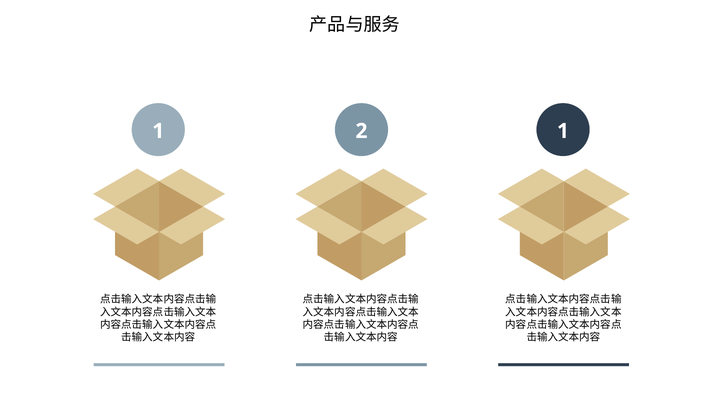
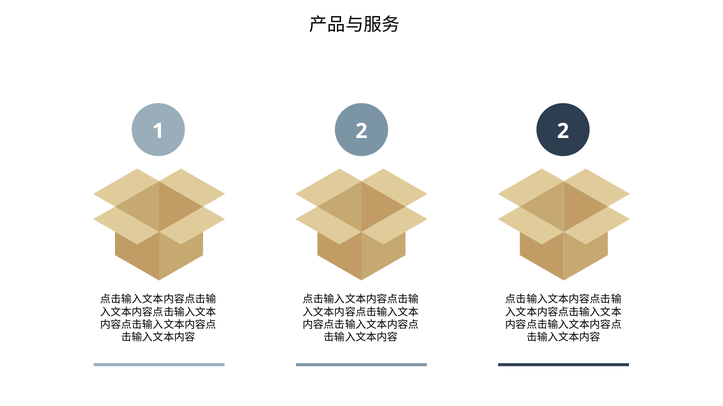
1 1: 1 -> 2 (563, 131)
